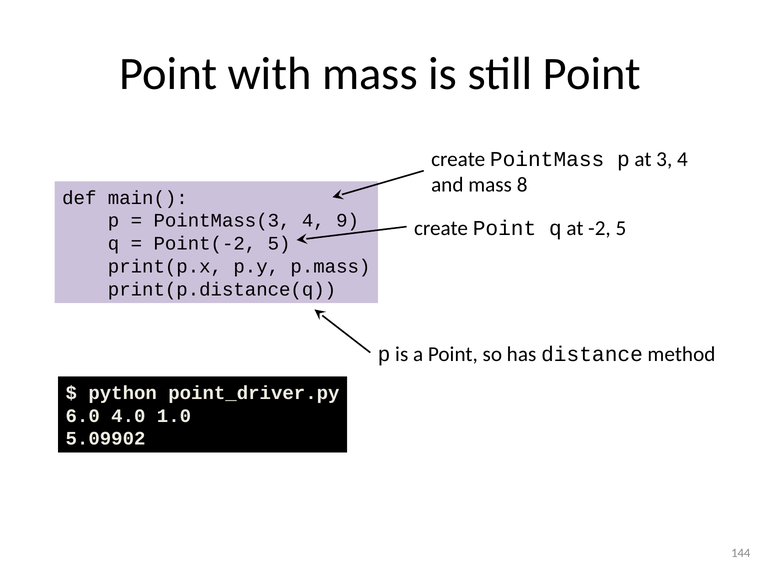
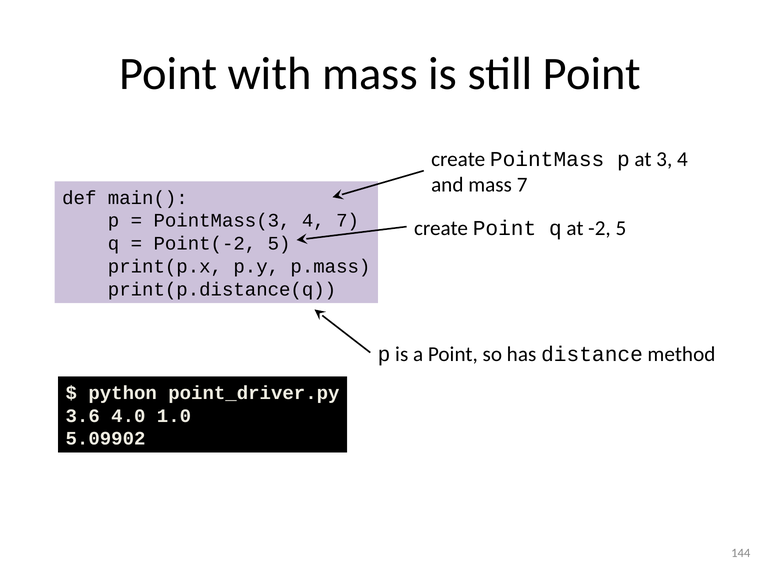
mass 8: 8 -> 7 (522, 185)
4 9: 9 -> 7 (348, 221)
6.0: 6.0 -> 3.6 (83, 416)
